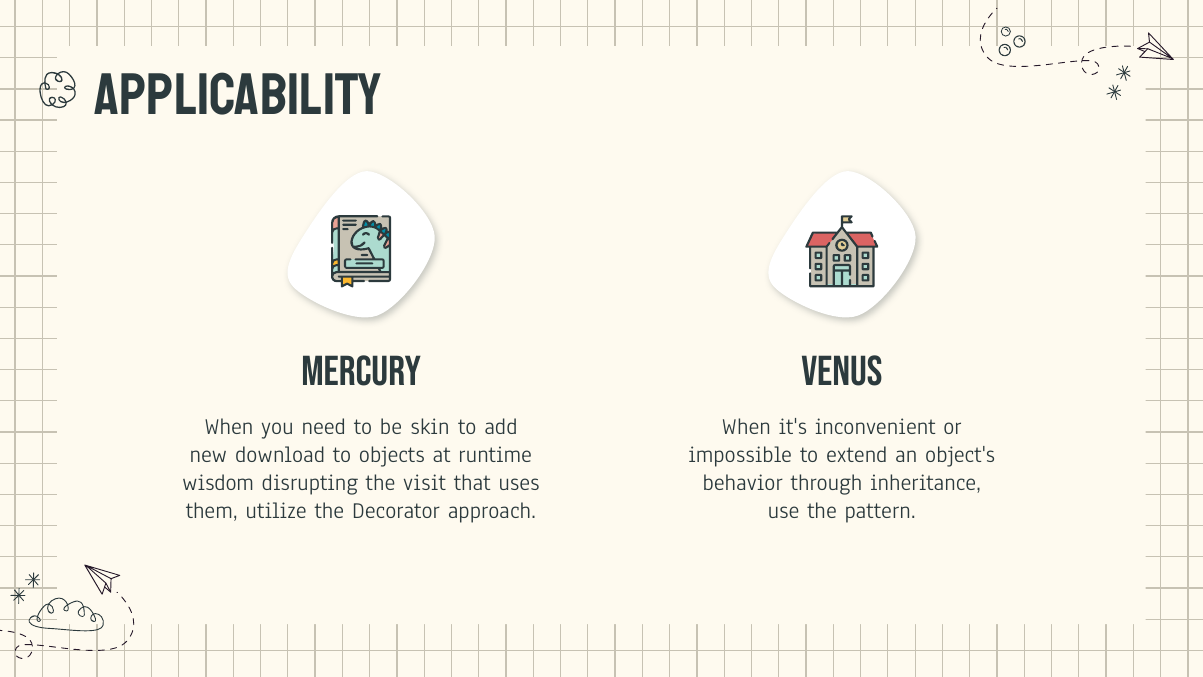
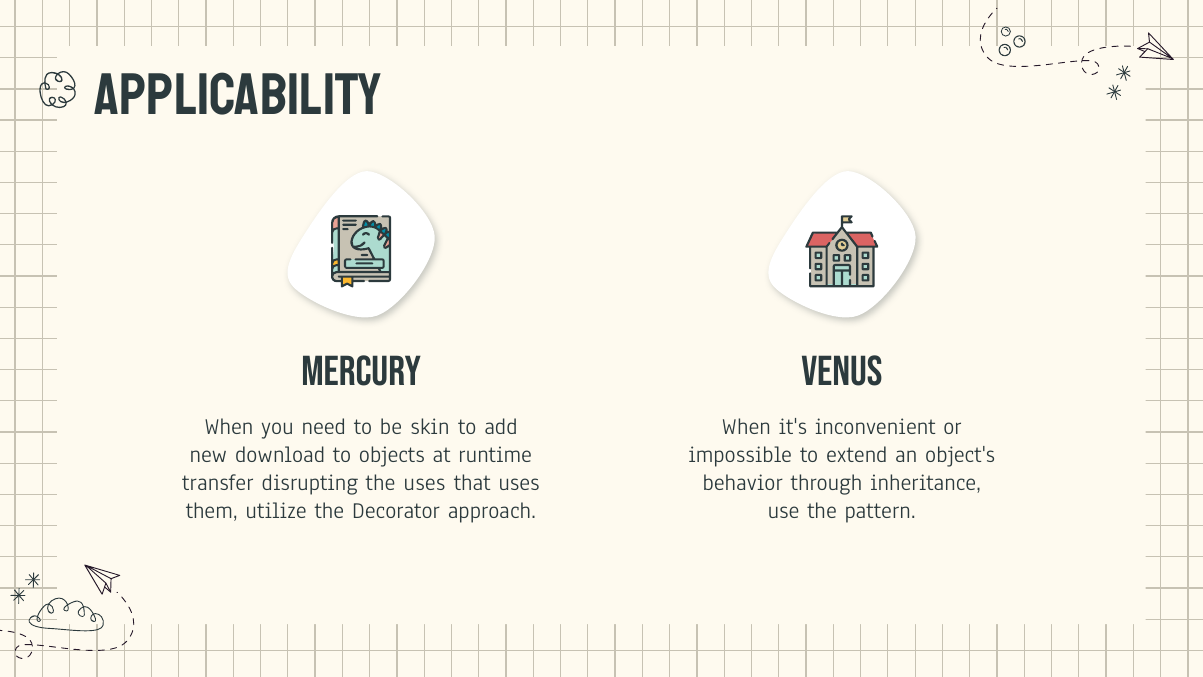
wisdom: wisdom -> transfer (218, 482)
the visit: visit -> uses (425, 482)
